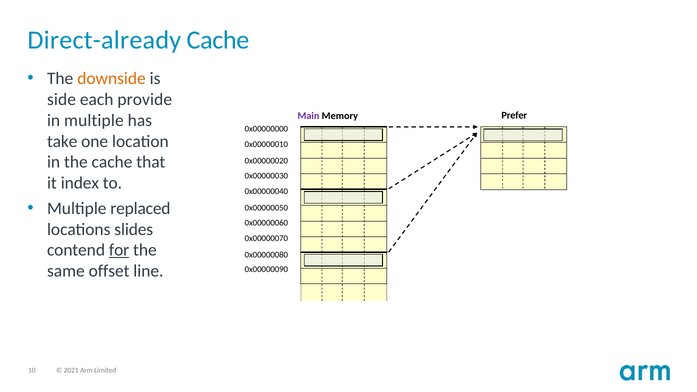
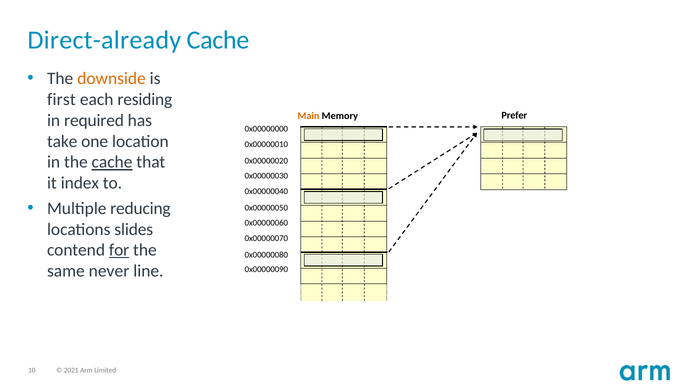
side: side -> first (61, 100)
provide: provide -> residing (145, 100)
Main colour: purple -> orange (309, 116)
in multiple: multiple -> required (94, 120)
cache underline: none -> present (112, 162)
replaced: replaced -> reducing (140, 208)
offset: offset -> never (109, 271)
